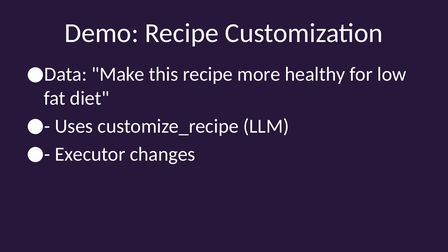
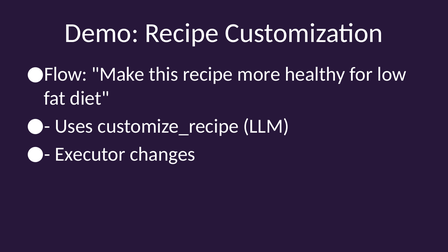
Data: Data -> Flow (66, 74)
